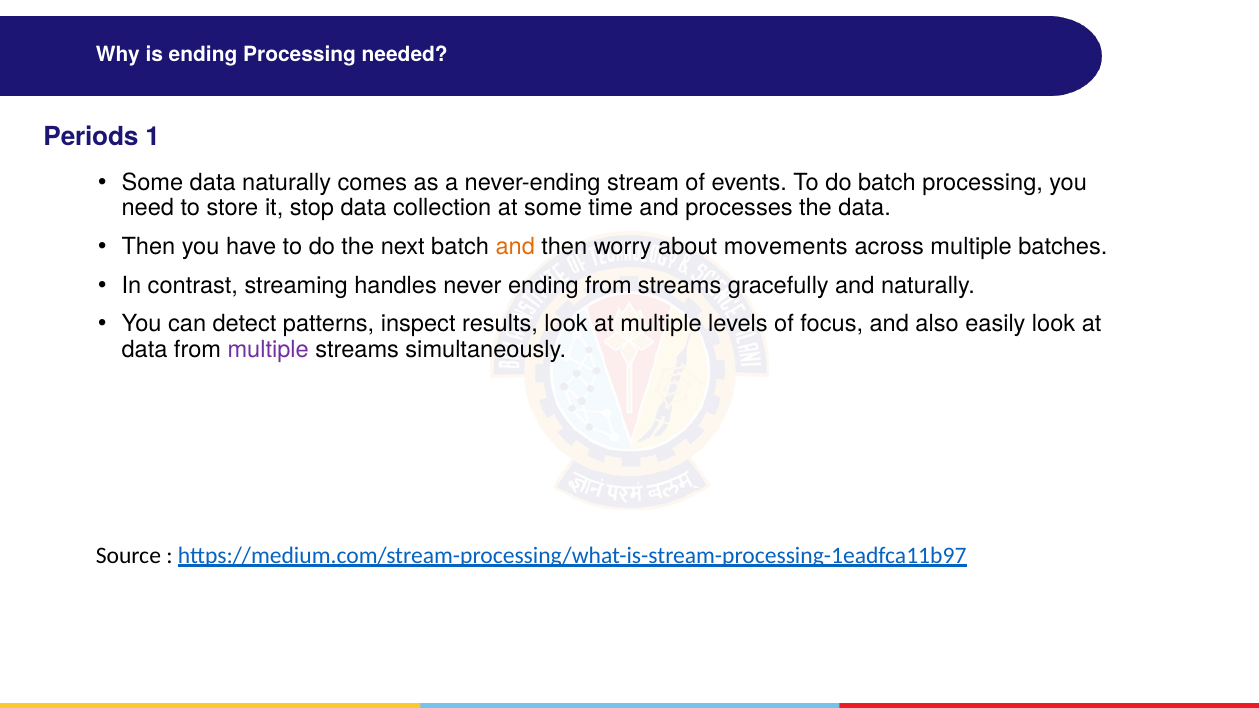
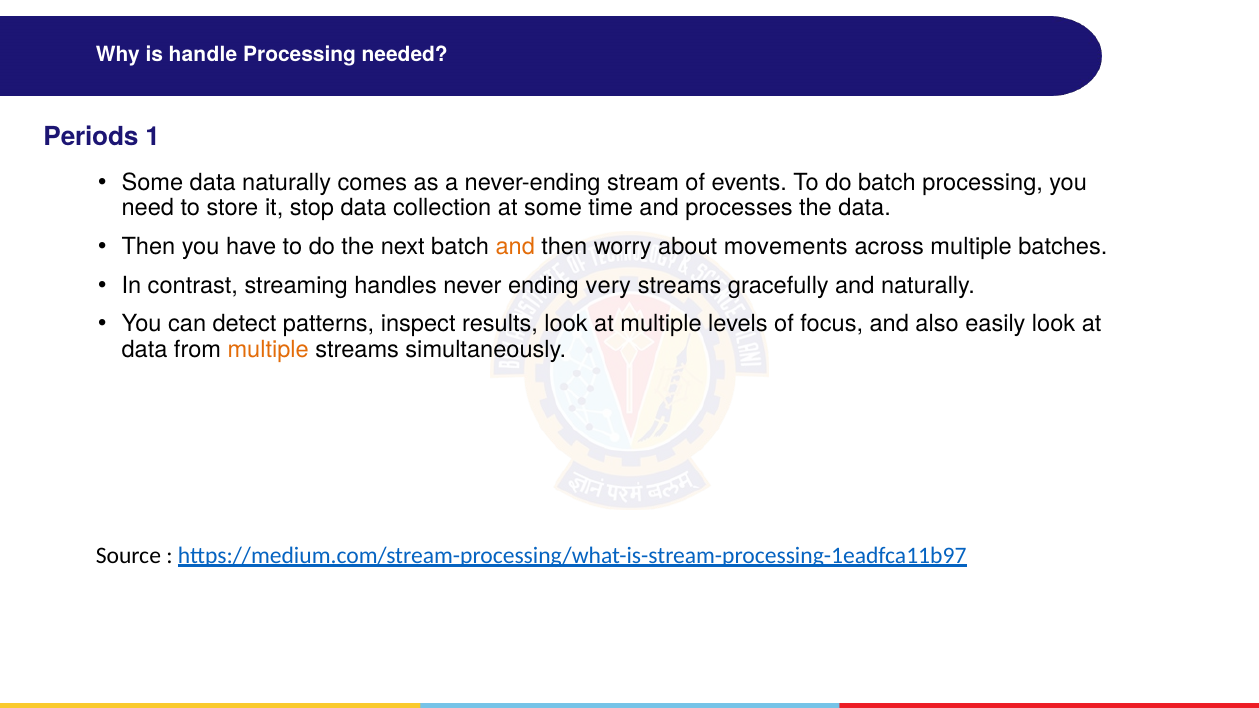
is ending: ending -> handle (203, 55)
ending from: from -> very (608, 285)
multiple colour: purple -> orange (268, 349)
